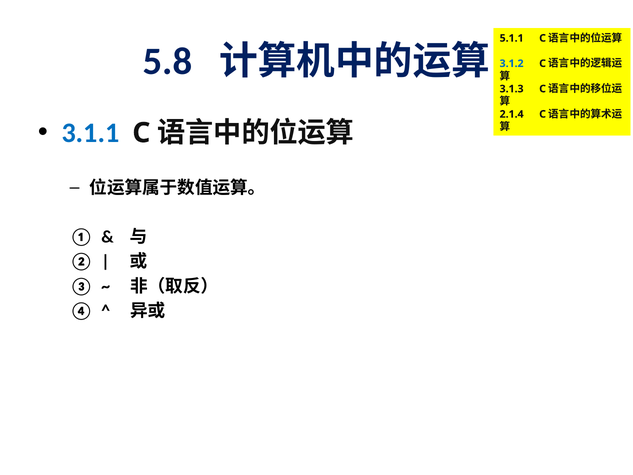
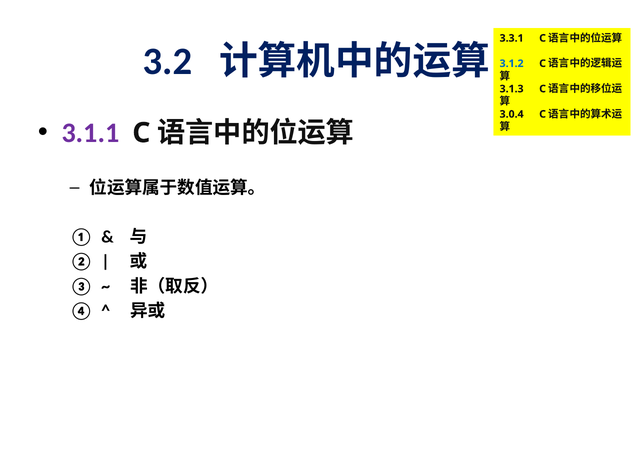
5.1.1: 5.1.1 -> 3.3.1 (512, 38)
5.8: 5.8 -> 3.2 (168, 61)
2.1.4: 2.1.4 -> 3.0.4 (512, 114)
3.1.1 colour: blue -> purple (91, 133)
